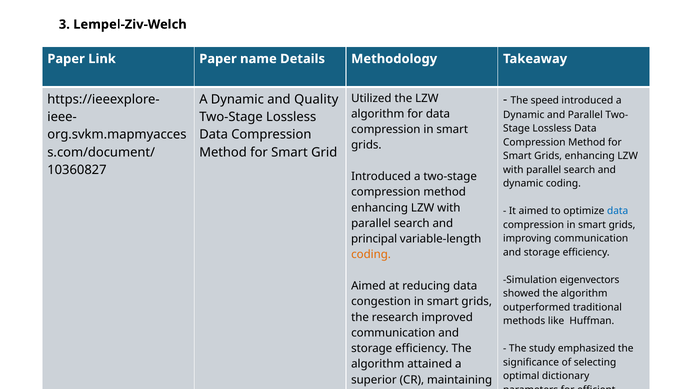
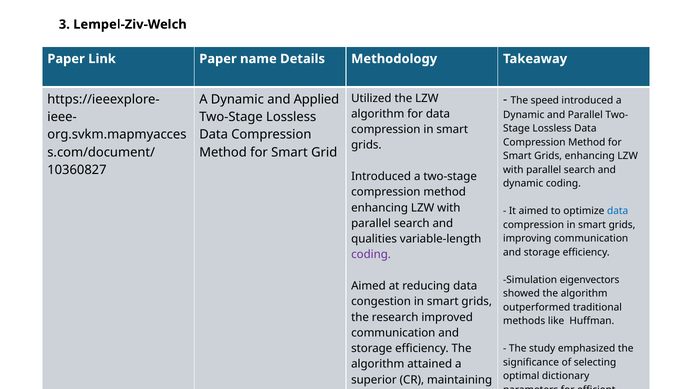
Quality: Quality -> Applied (316, 99)
principal: principal -> qualities (374, 239)
coding colour: orange -> purple (371, 255)
